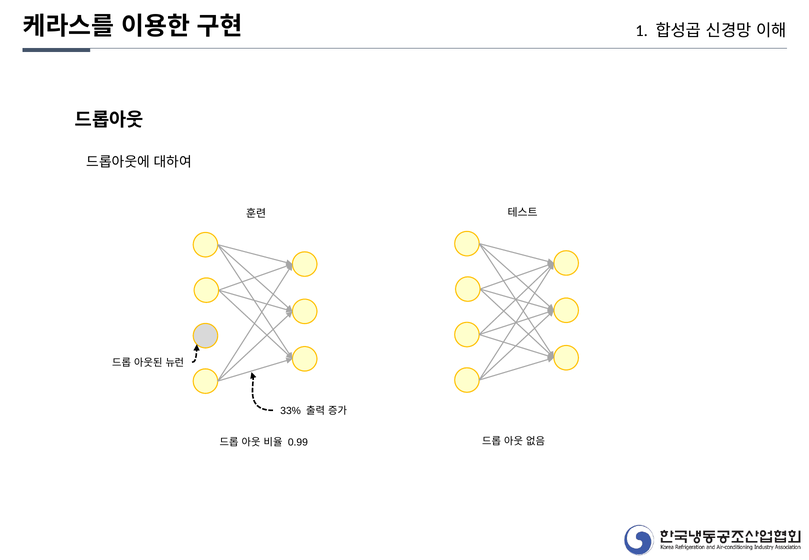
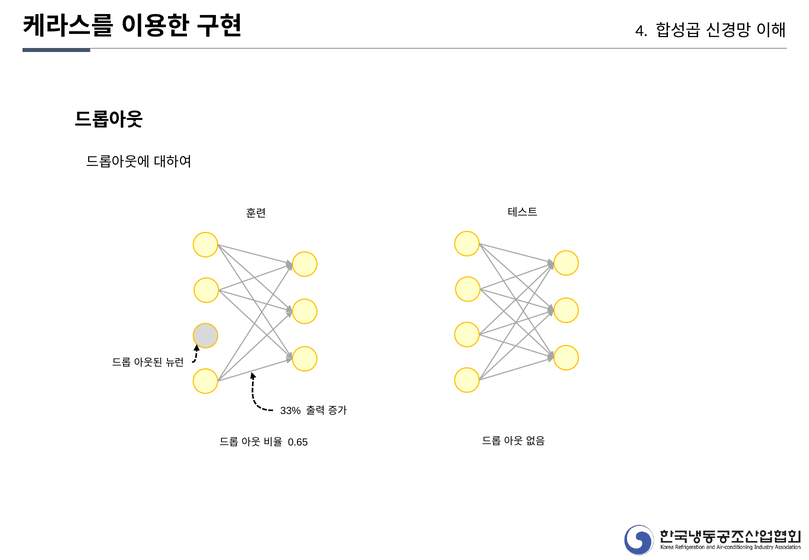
1: 1 -> 4 (642, 31)
0.99: 0.99 -> 0.65 (298, 442)
